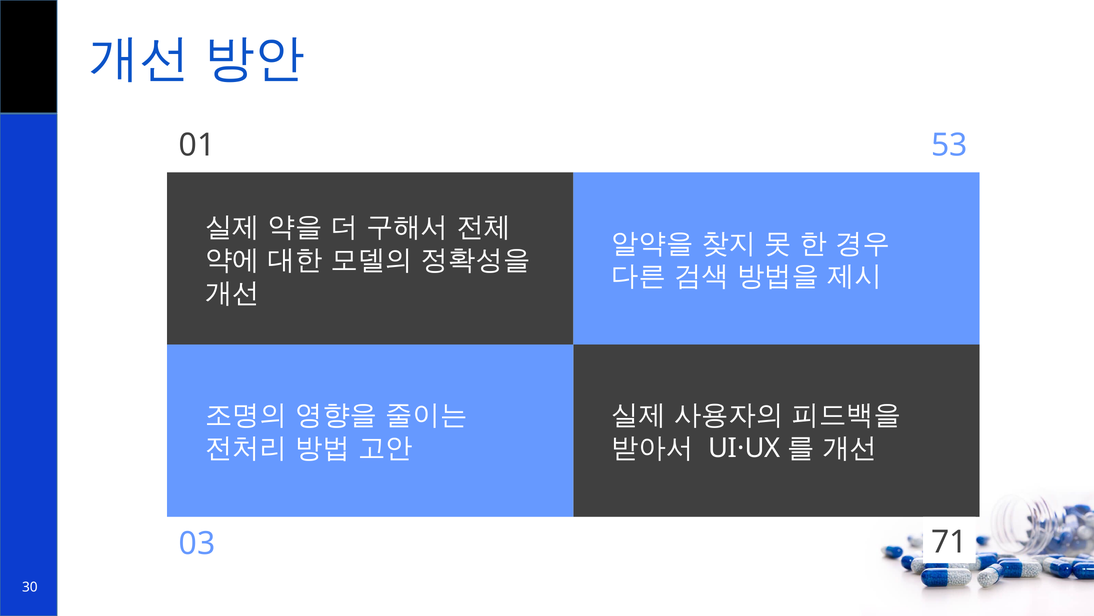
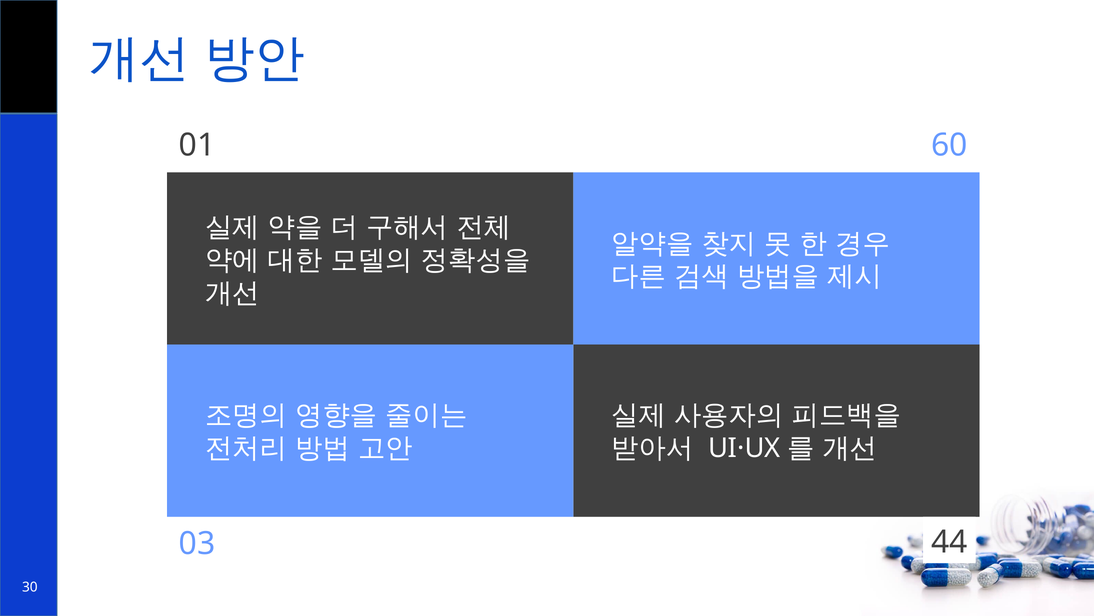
53: 53 -> 60 (949, 145)
71: 71 -> 44 (949, 542)
